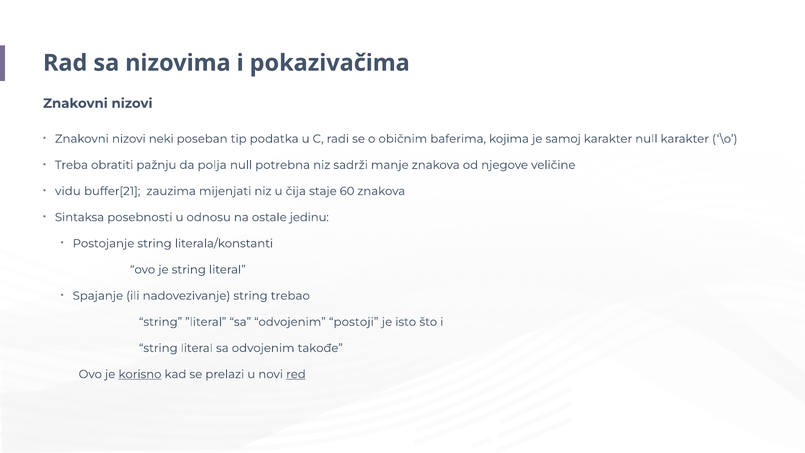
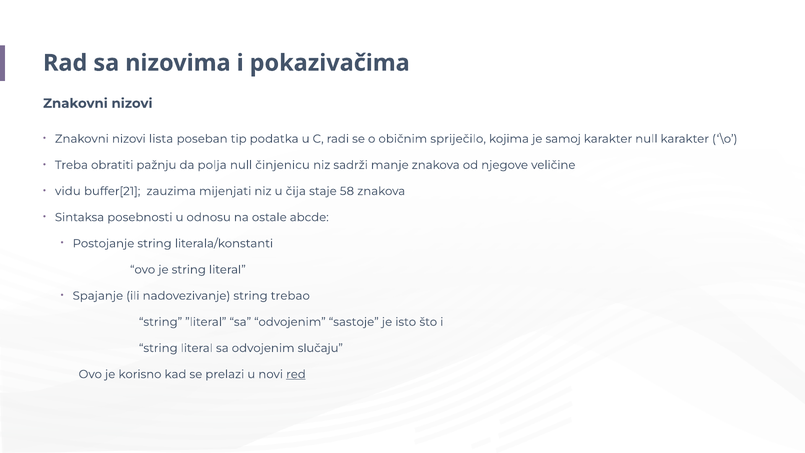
neki: neki -> lista (161, 139)
baferima: baferima -> spriječilo (458, 139)
potrebna: potrebna -> činjenicu (283, 165)
60: 60 -> 58 (347, 191)
jedinu: jedinu -> abcde (309, 217)
postoji: postoji -> sastoje (354, 322)
takođe: takođe -> slučaju (320, 348)
korisno underline: present -> none (140, 374)
